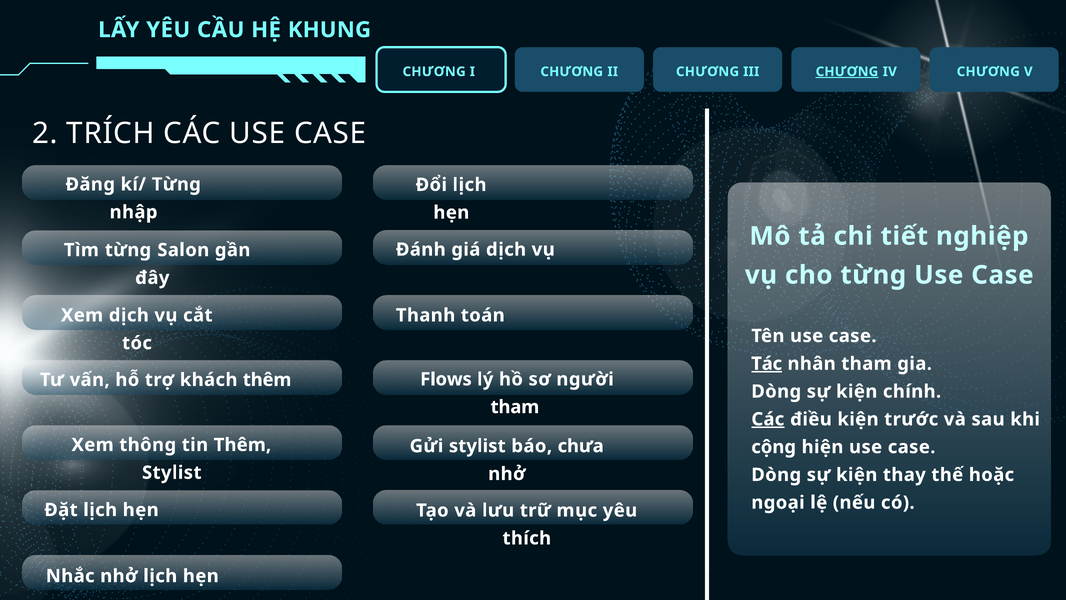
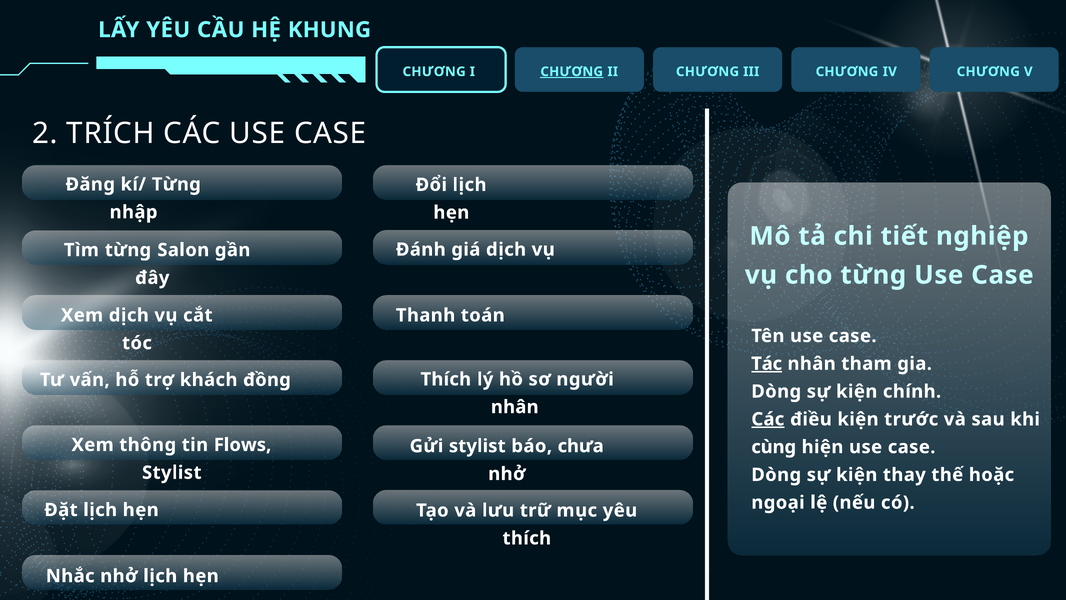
CHƯƠNG underline: none -> present (572, 72)
CHƯƠNG underline: present -> none (847, 72)
Flows: Flows -> Thích (446, 379)
khách thêm: thêm -> đồng (267, 380)
tham: tham -> nhân (515, 407)
tin Thêm: Thêm -> Flows (243, 445)
cộng: cộng -> cùng (774, 447)
